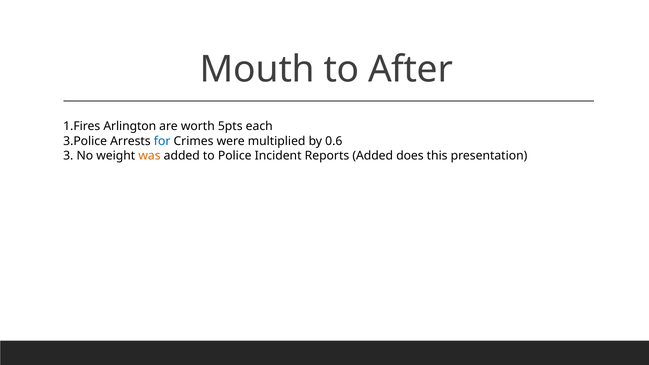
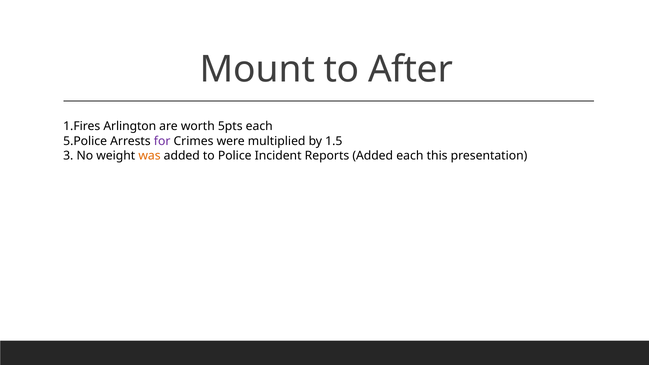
Mouth: Mouth -> Mount (257, 70)
3.Police: 3.Police -> 5.Police (85, 141)
for colour: blue -> purple (162, 141)
0.6: 0.6 -> 1.5 (334, 141)
Added does: does -> each (410, 156)
